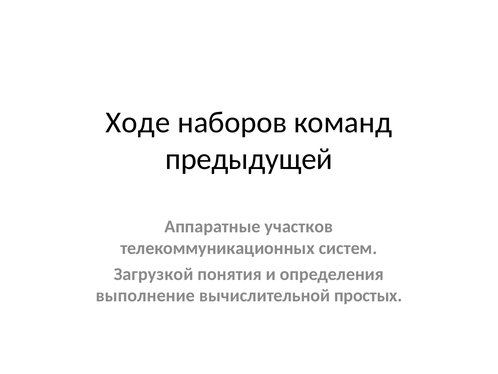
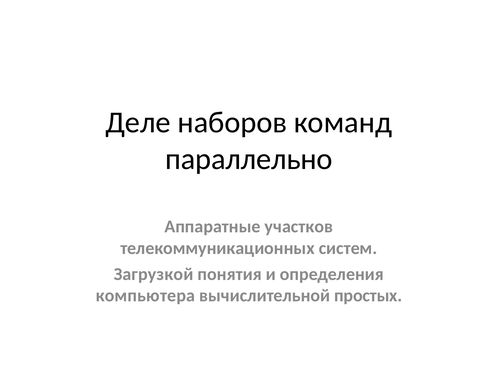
Ходе: Ходе -> Деле (138, 122)
предыдущей: предыдущей -> параллельно (249, 159)
выполнение: выполнение -> компьютера (145, 295)
